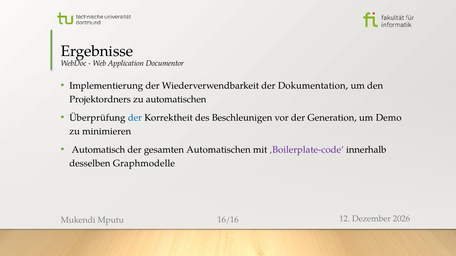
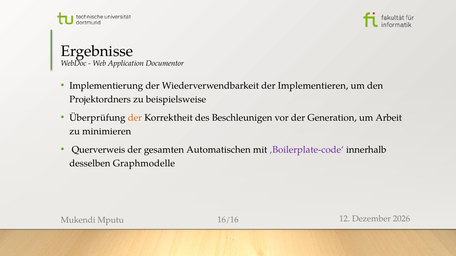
Dokumentation: Dokumentation -> Implementieren (313, 86)
zu automatischen: automatischen -> beispielsweise (176, 99)
der colour: blue -> orange (135, 118)
Demo: Demo -> Arbeit (389, 118)
Automatisch: Automatisch -> Querverweis (98, 150)
